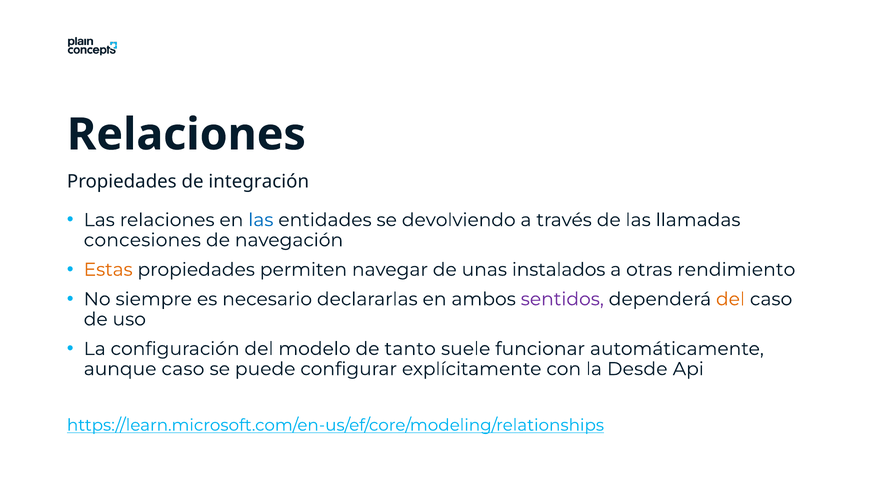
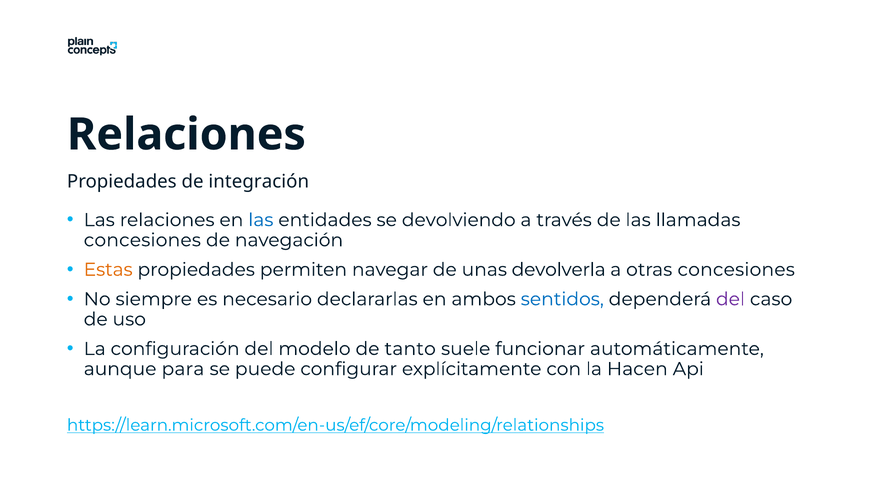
instalados: instalados -> devolverla (559, 270)
otras rendimiento: rendimiento -> concesiones (736, 270)
sentidos colour: purple -> blue (562, 299)
del colour: orange -> purple (730, 299)
aunque caso: caso -> para (183, 369)
Desde: Desde -> Hacen (637, 369)
